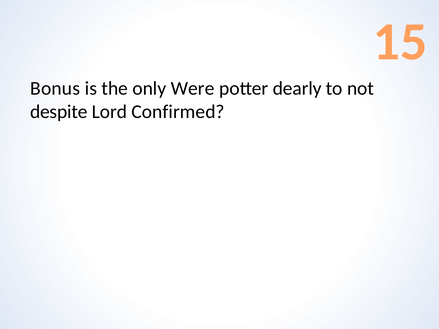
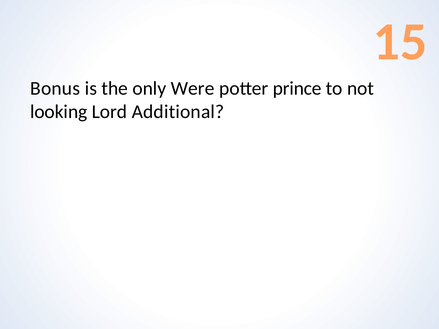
dearly: dearly -> prince (297, 88)
despite: despite -> looking (59, 112)
Confirmed: Confirmed -> Additional (178, 112)
